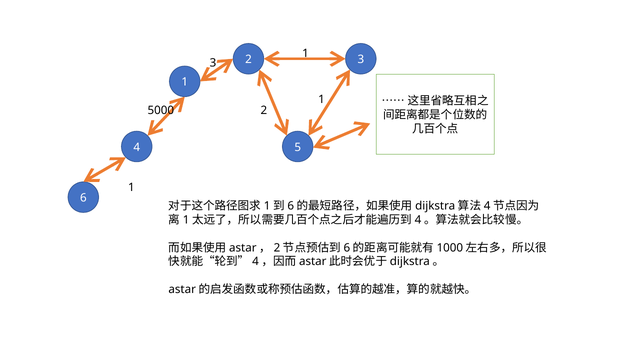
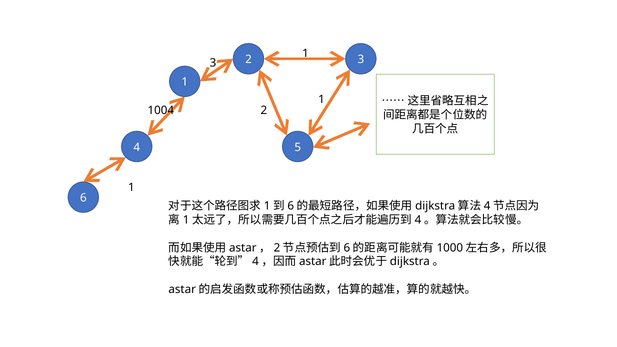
5000: 5000 -> 1004 (161, 110)
